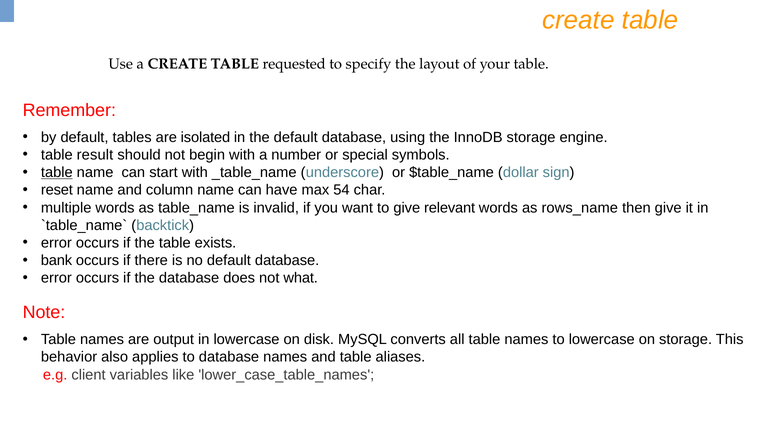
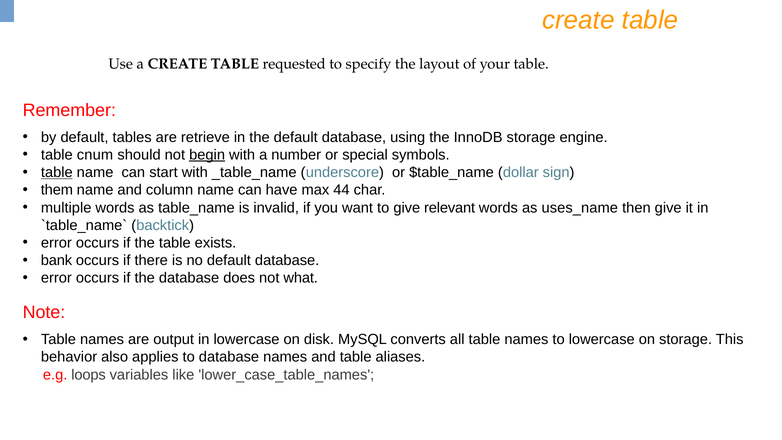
isolated: isolated -> retrieve (205, 137)
result: result -> cnum (95, 155)
begin underline: none -> present (207, 155)
reset: reset -> them (57, 190)
54: 54 -> 44 (341, 190)
rows_name: rows_name -> uses_name (580, 208)
client: client -> loops (89, 375)
